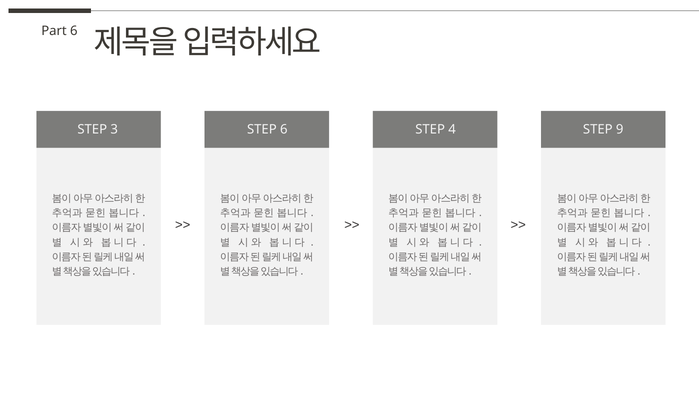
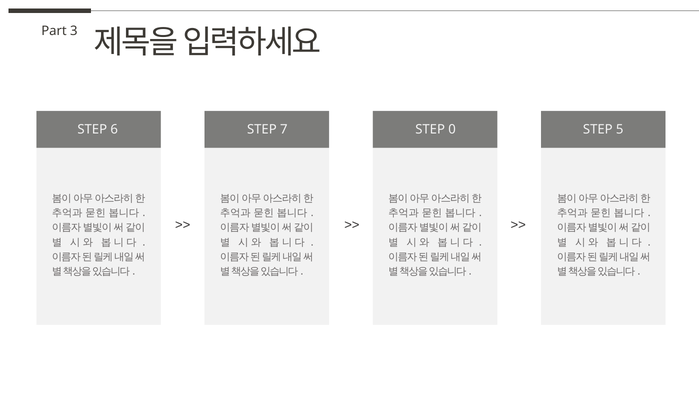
Part 6: 6 -> 3 (74, 31)
3: 3 -> 6 (114, 129)
STEP 6: 6 -> 7 (284, 129)
4: 4 -> 0 (452, 129)
9: 9 -> 5 (620, 129)
